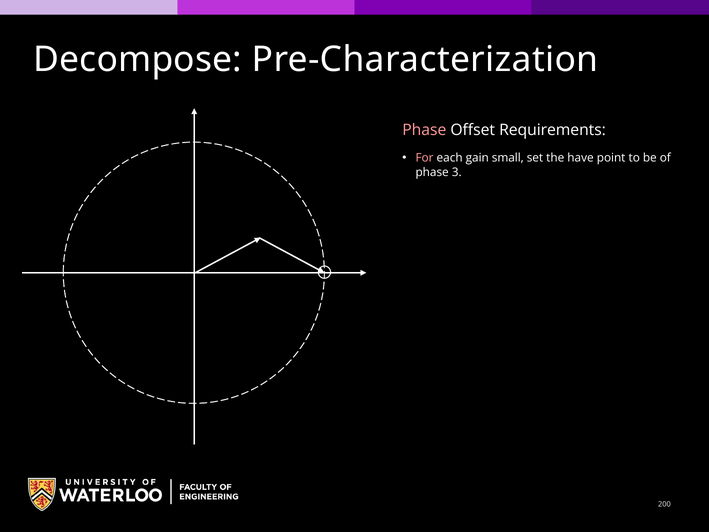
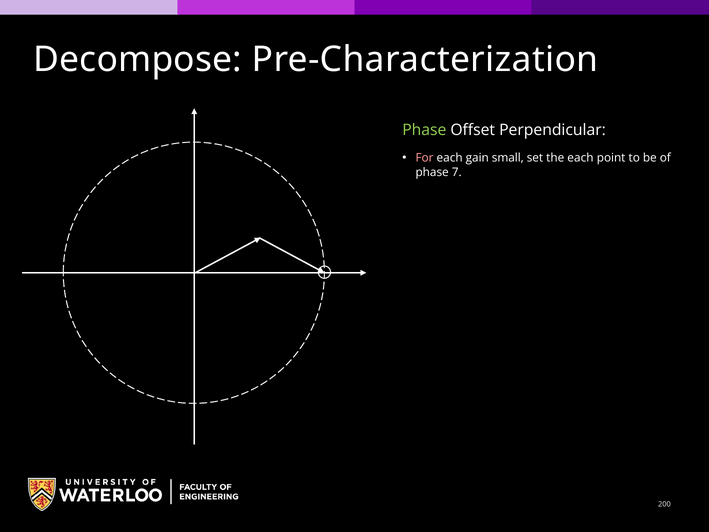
Phase colour: pink -> light green (424, 130)
Requirements: Requirements -> Perpendicular (552, 130)
the have: have -> each (580, 158)
3: 3 -> 7 (457, 172)
